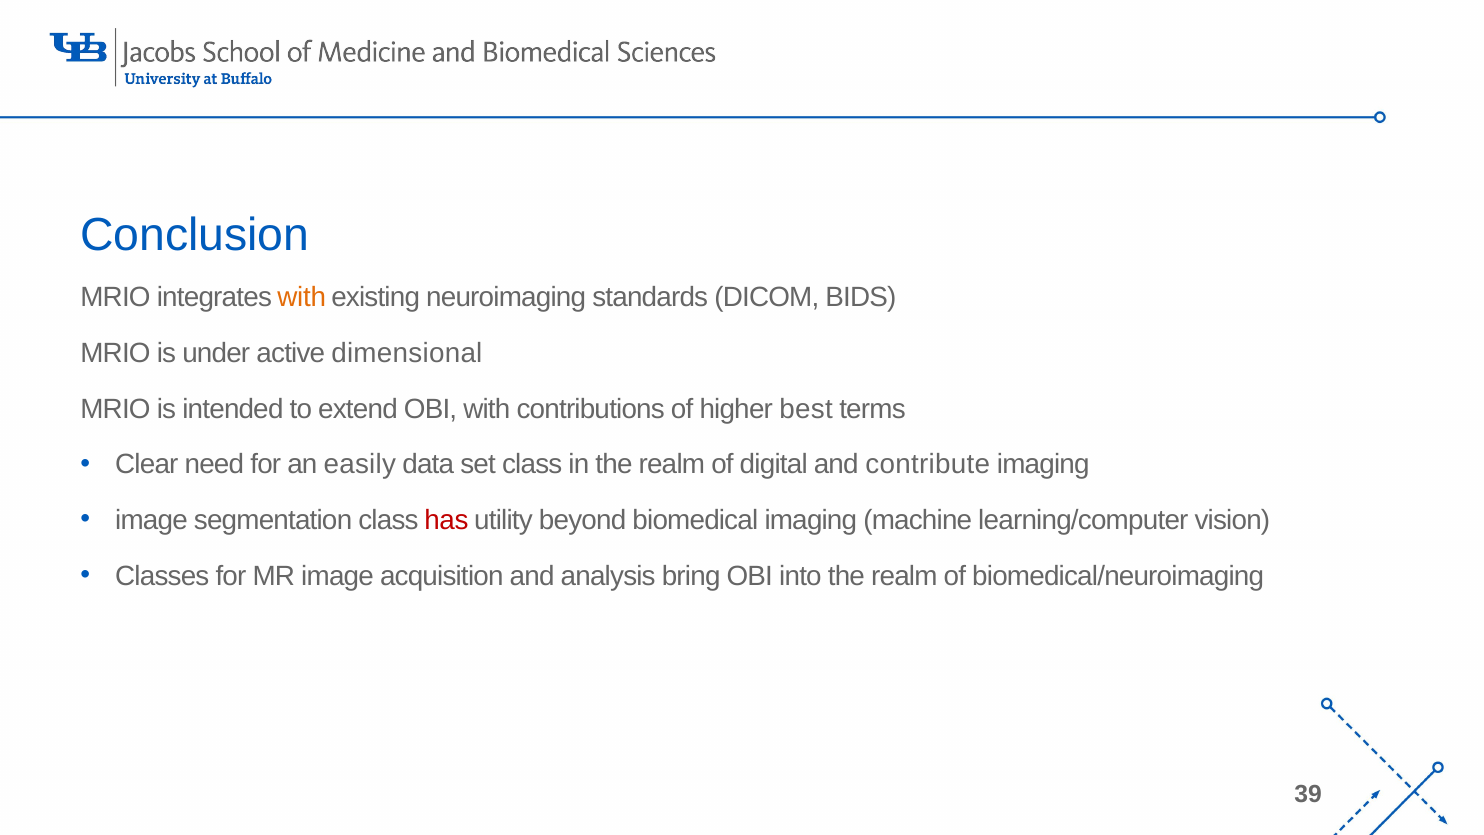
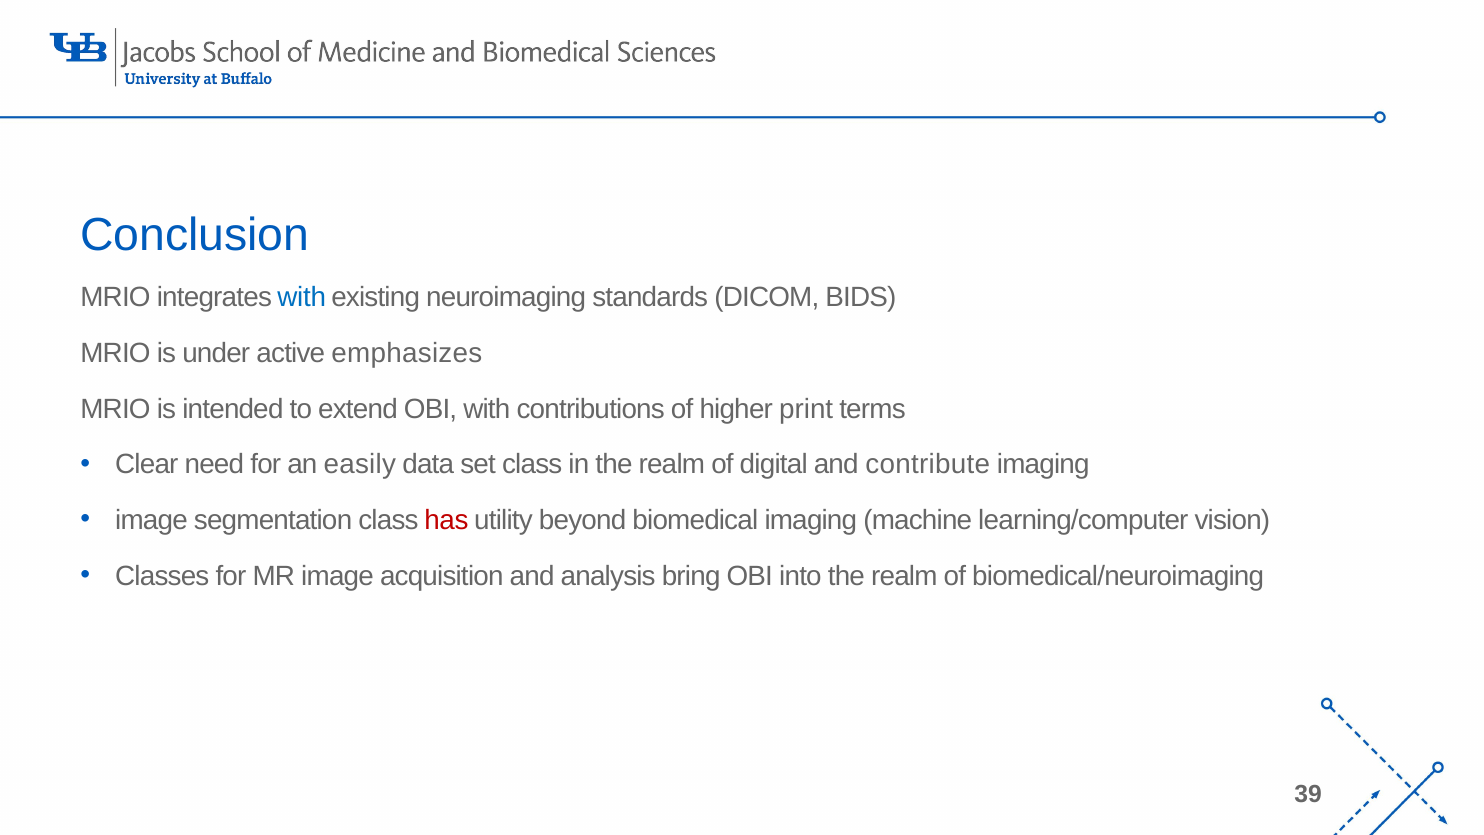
with colour: orange -> blue (302, 297)
dimensional: dimensional -> emphasizes (407, 353)
best: best -> print (806, 409)
